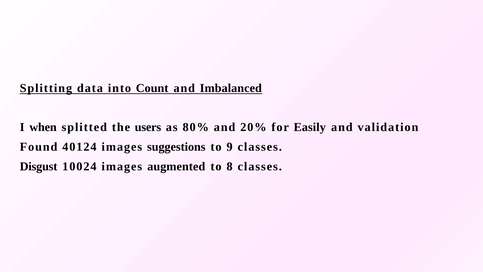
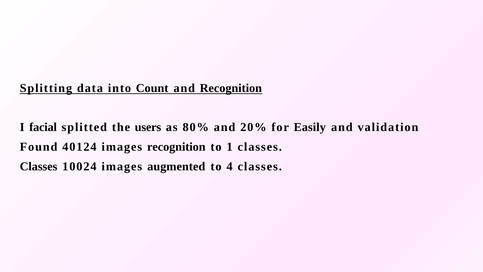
and Imbalanced: Imbalanced -> Recognition (231, 88)
when: when -> facial (43, 127)
images suggestions: suggestions -> recognition (176, 147)
9: 9 -> 1 (230, 147)
Disgust: Disgust -> Classes (39, 166)
8: 8 -> 4 (230, 166)
